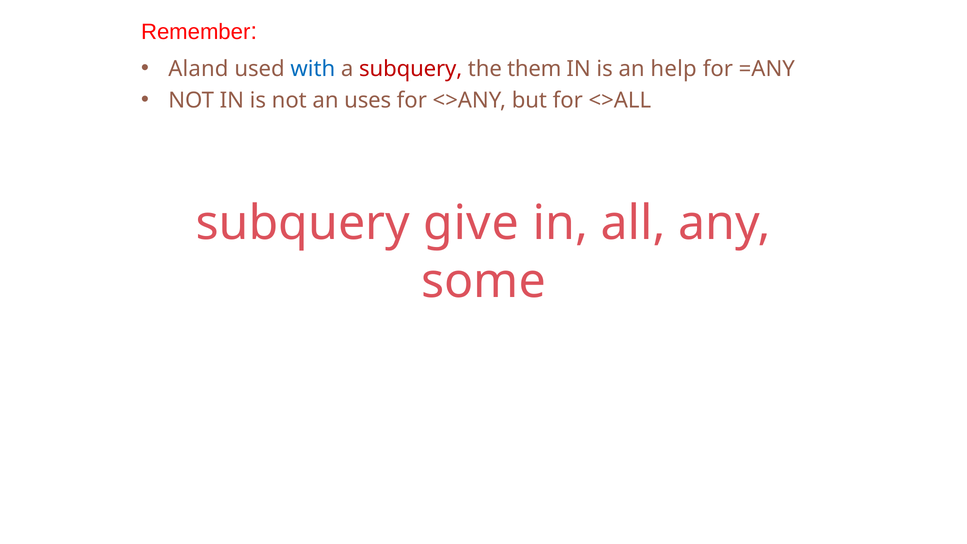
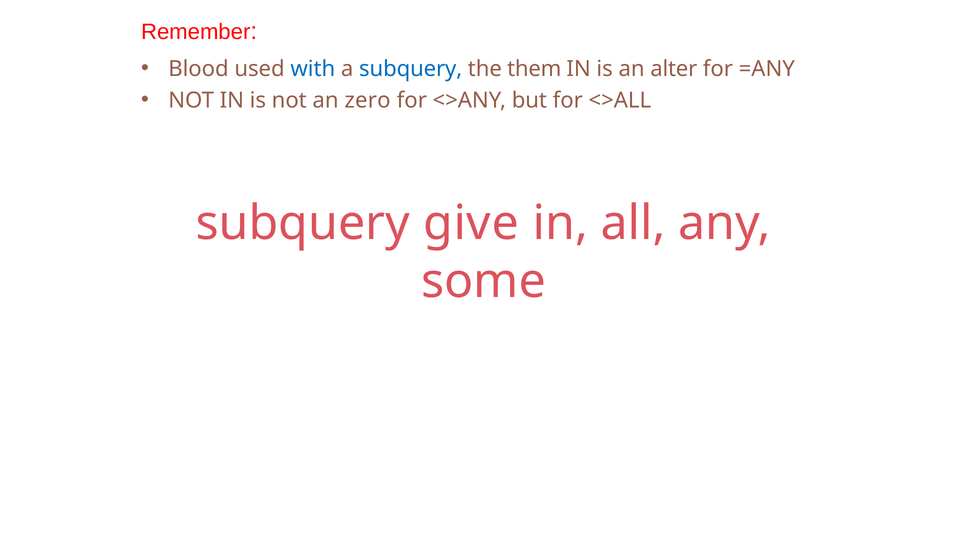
Aland: Aland -> Blood (198, 69)
subquery colour: red -> blue (411, 69)
help: help -> alter (674, 69)
uses: uses -> zero (368, 100)
